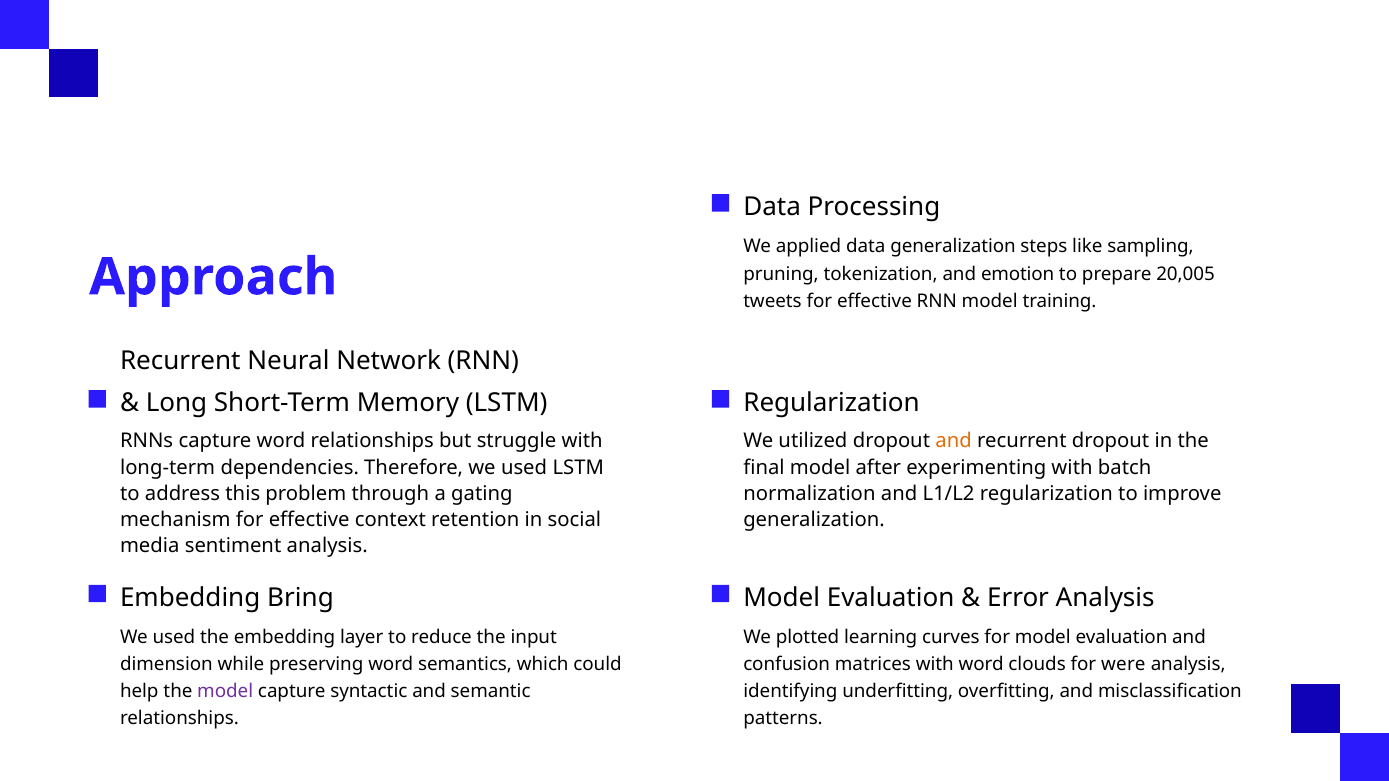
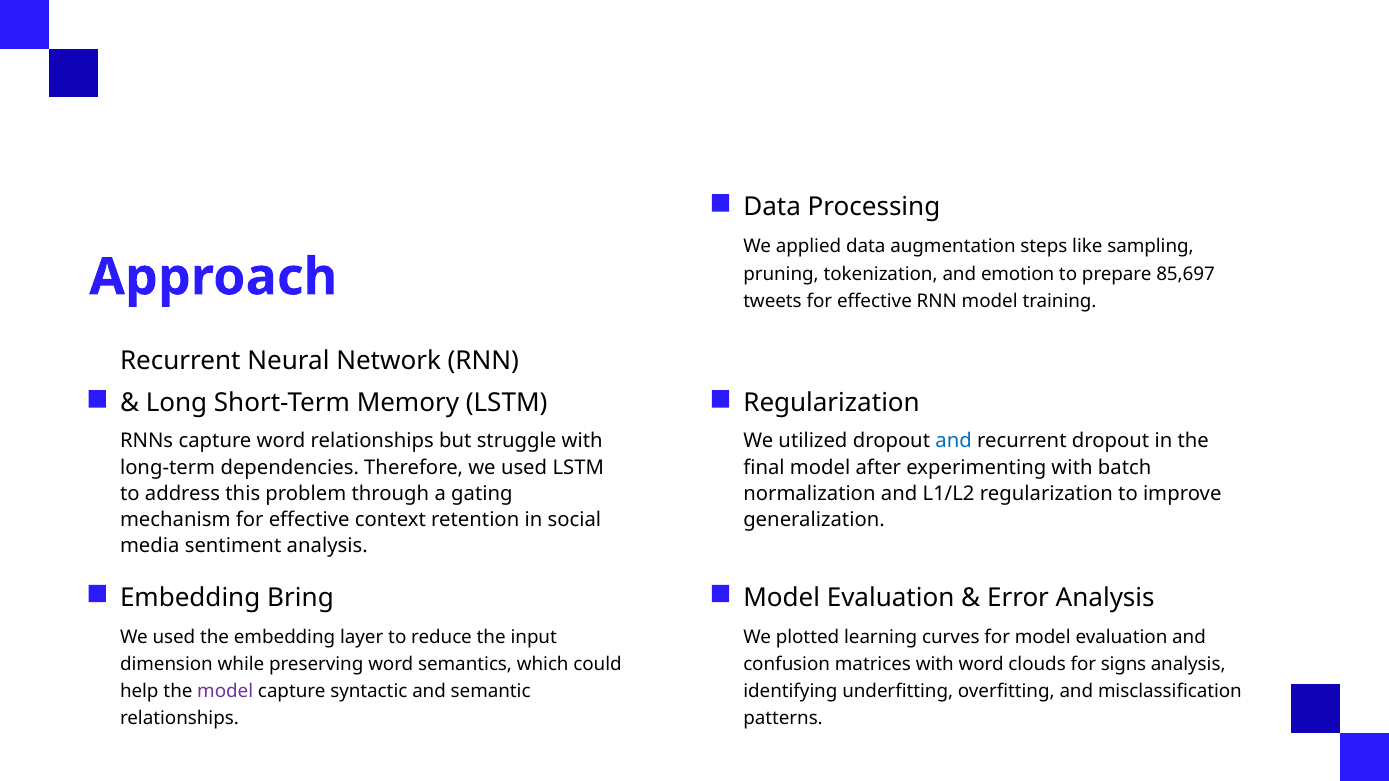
data generalization: generalization -> augmentation (953, 247)
20,005: 20,005 -> 85,697 (1186, 274)
and colour: orange -> blue (954, 441)
were: were -> signs (1124, 665)
